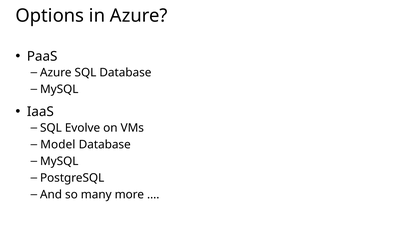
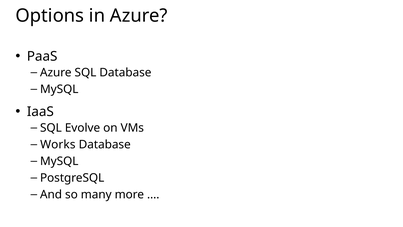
Model: Model -> Works (58, 145)
